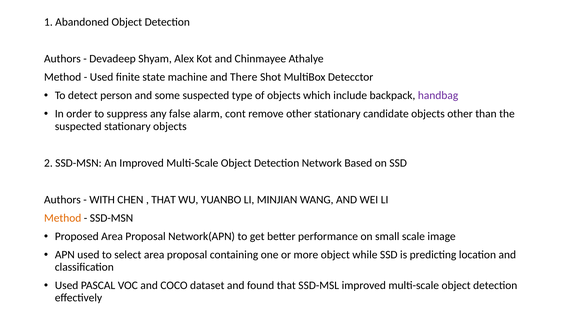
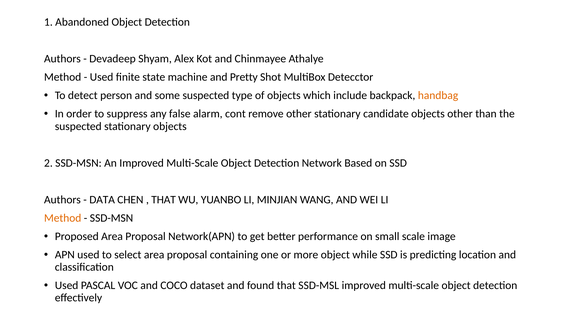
There: There -> Pretty (244, 77)
handbag colour: purple -> orange (438, 96)
WITH: WITH -> DATA (102, 200)
